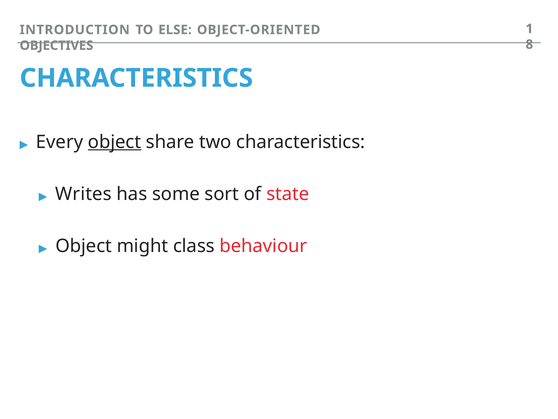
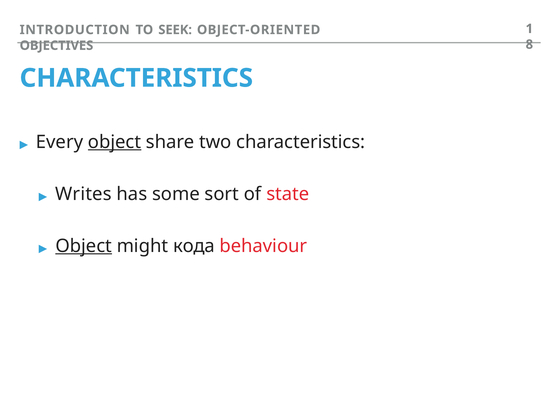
ELSE: ELSE -> SEEK (175, 30)
Object underline: none -> present (84, 246)
class: class -> кода (194, 246)
